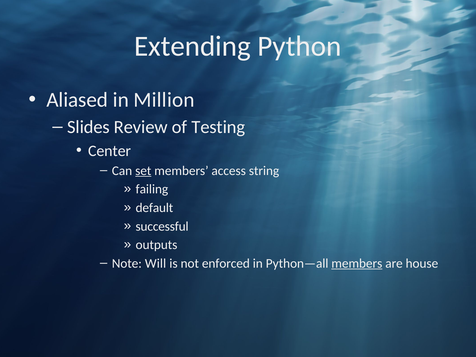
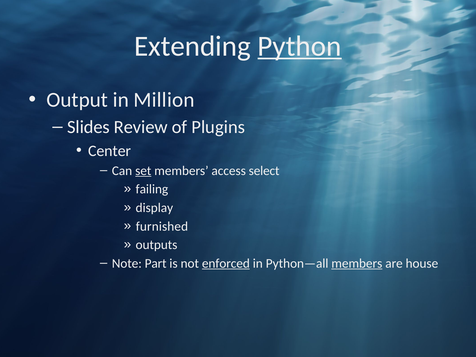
Python underline: none -> present (300, 46)
Aliased: Aliased -> Output (77, 100)
Testing: Testing -> Plugins (218, 127)
string: string -> select (264, 171)
default: default -> display (154, 208)
successful: successful -> furnished (162, 226)
Will: Will -> Part (156, 263)
enforced underline: none -> present (226, 263)
